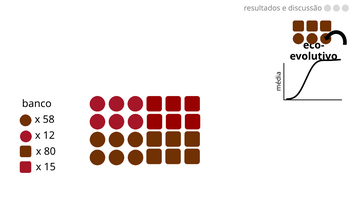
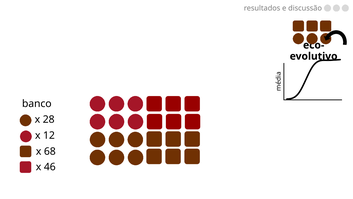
58: 58 -> 28 (49, 119)
80: 80 -> 68 (50, 151)
15: 15 -> 46 (50, 167)
